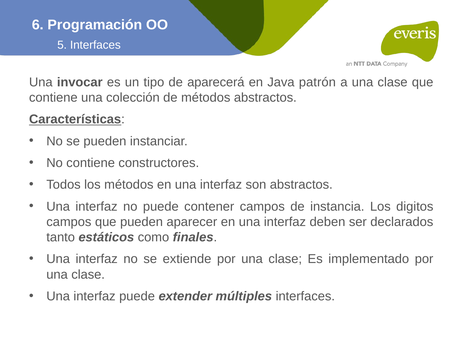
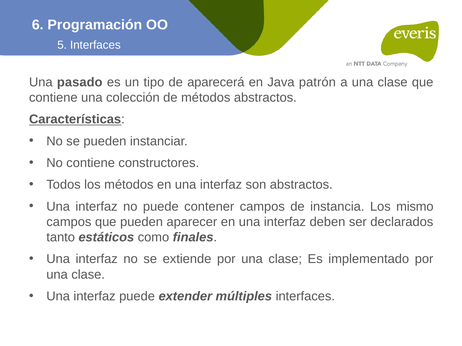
invocar: invocar -> pasado (80, 82)
digitos: digitos -> mismo (415, 207)
